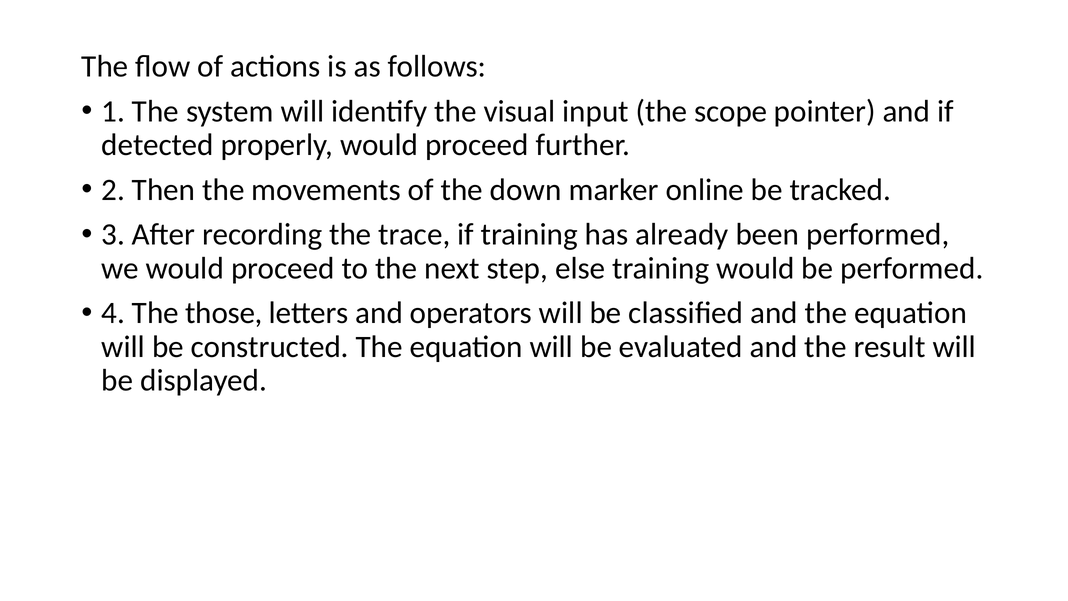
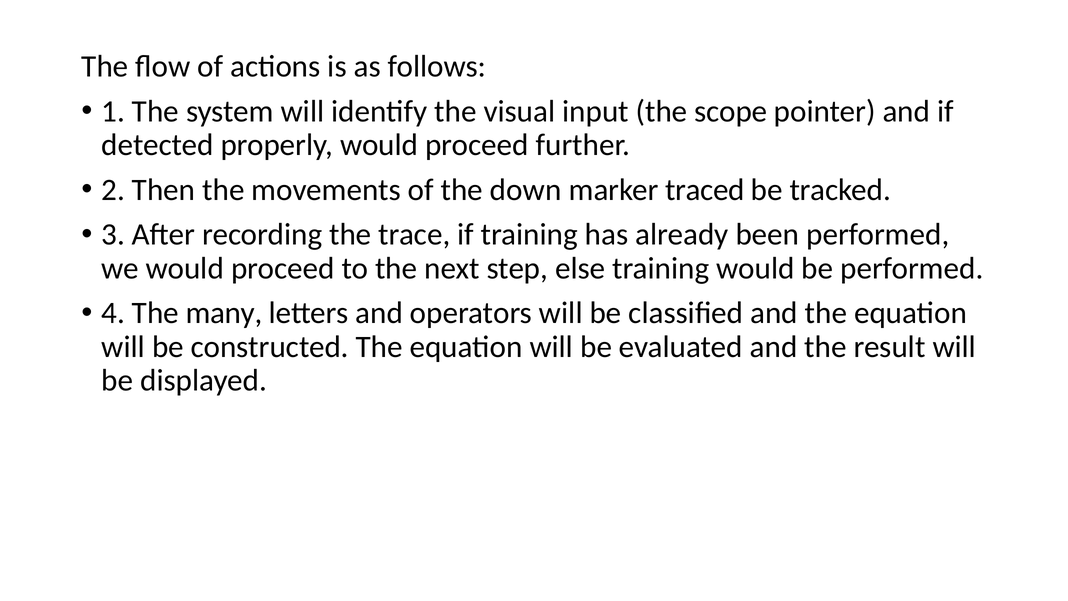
online: online -> traced (705, 190)
those: those -> many (224, 313)
